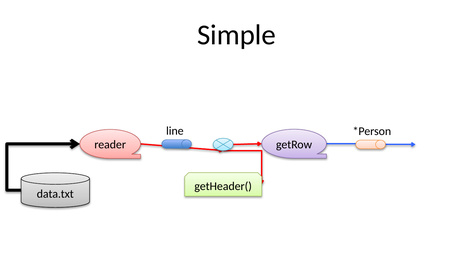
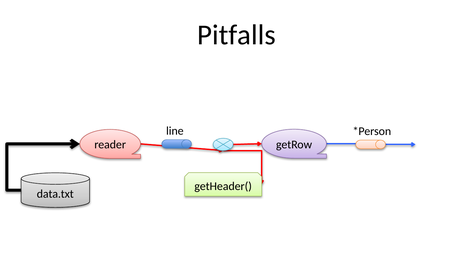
Simple: Simple -> Pitfalls (236, 35)
